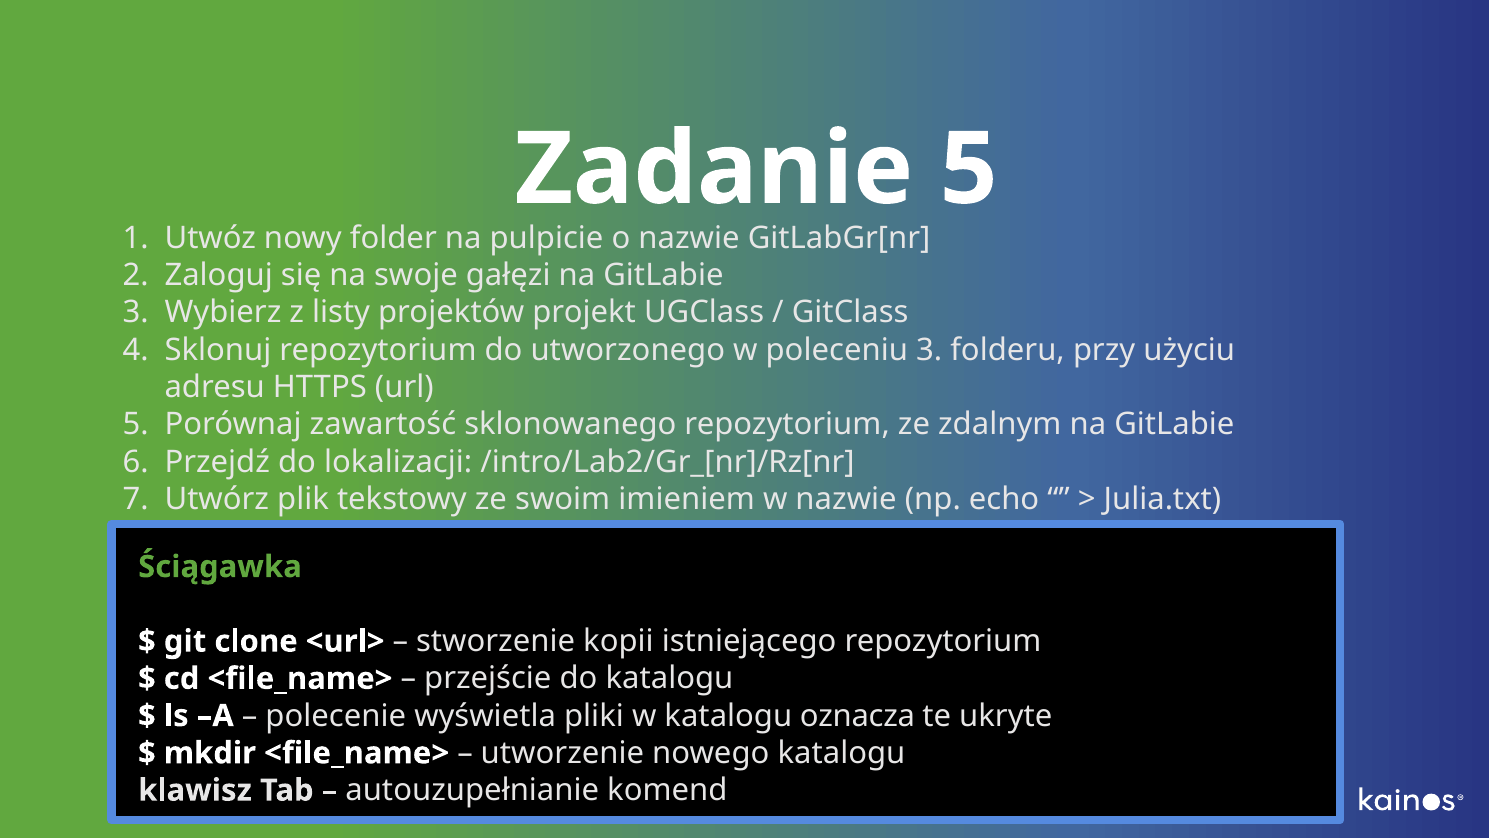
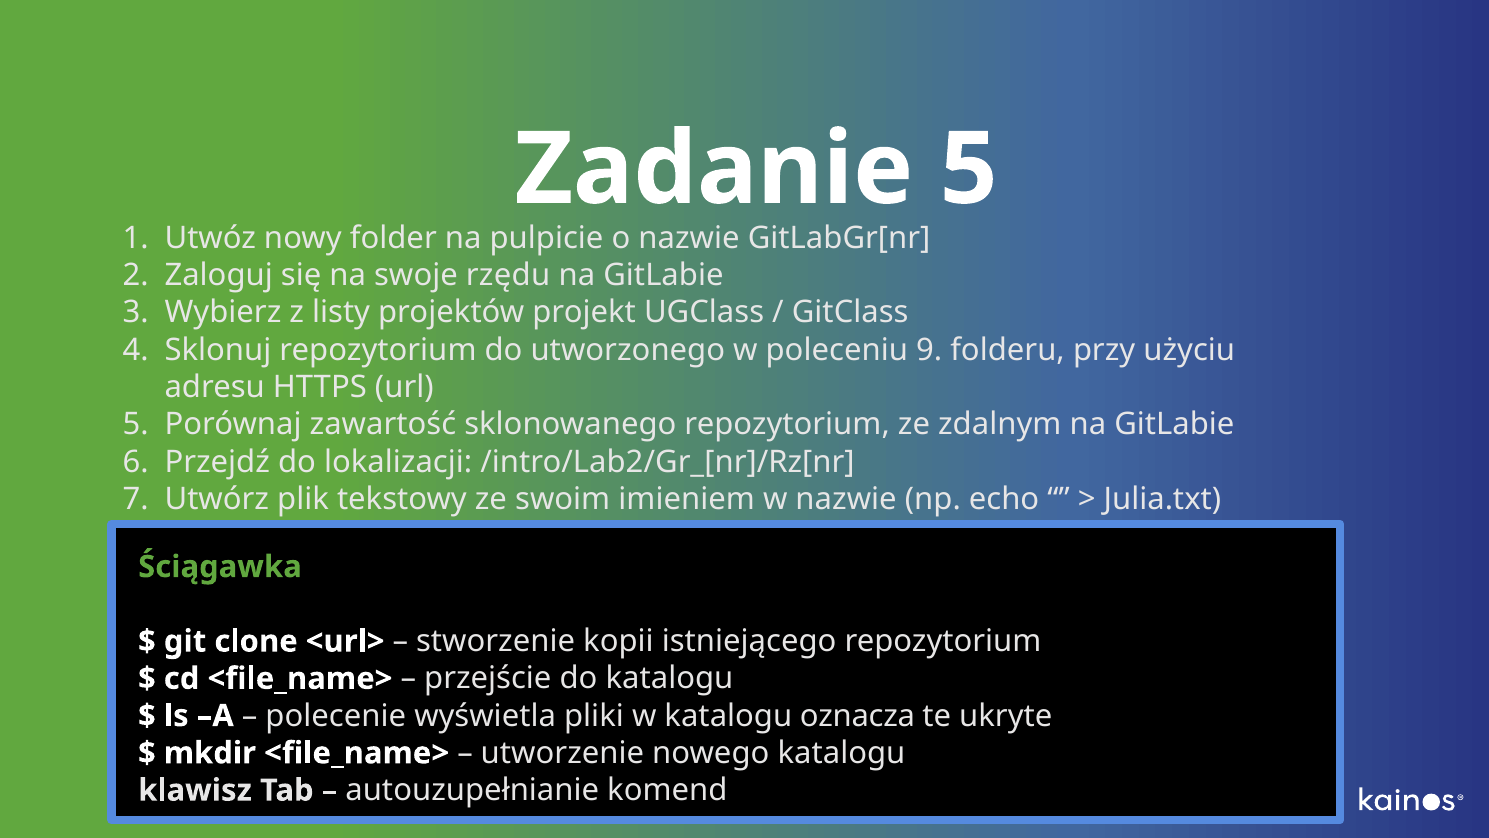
gałęzi: gałęzi -> rzędu (508, 275)
poleceniu 3: 3 -> 9 (929, 350)
